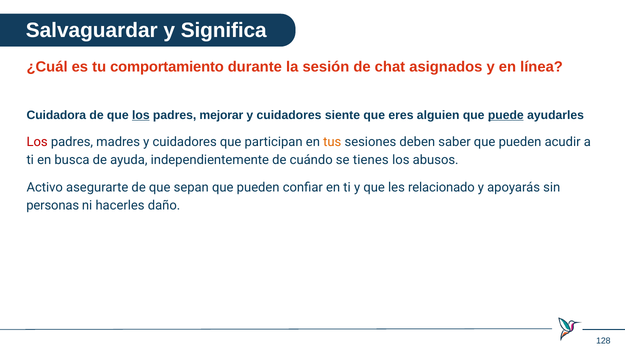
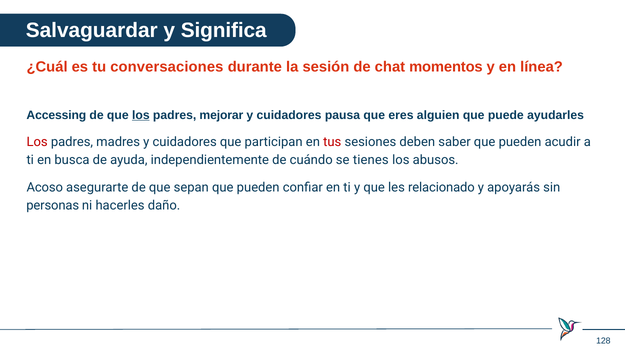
comportamiento: comportamiento -> conversaciones (167, 67)
asignados: asignados -> momentos (446, 67)
Cuidadora: Cuidadora -> Accessing (56, 115)
siente: siente -> pausa (342, 115)
puede underline: present -> none (506, 115)
tus colour: orange -> red (332, 142)
Activo: Activo -> Acoso (45, 188)
